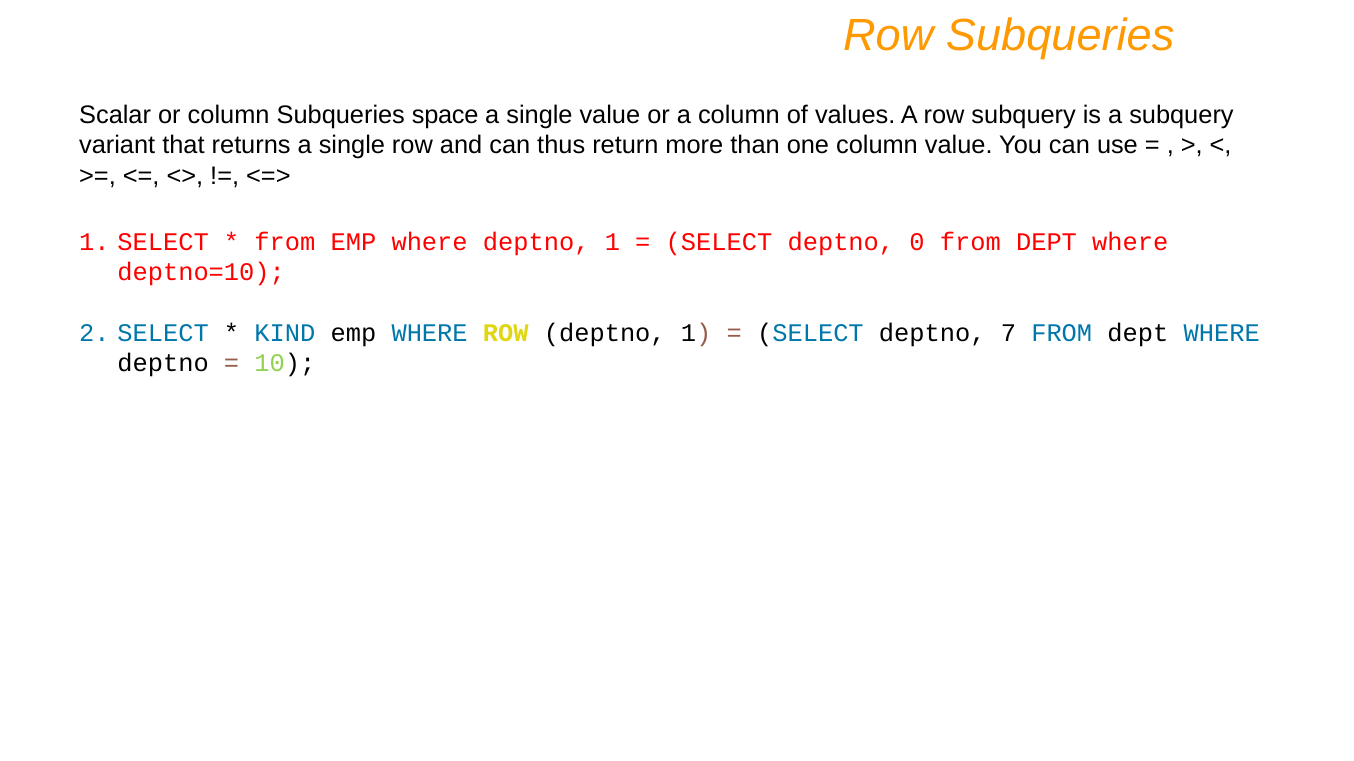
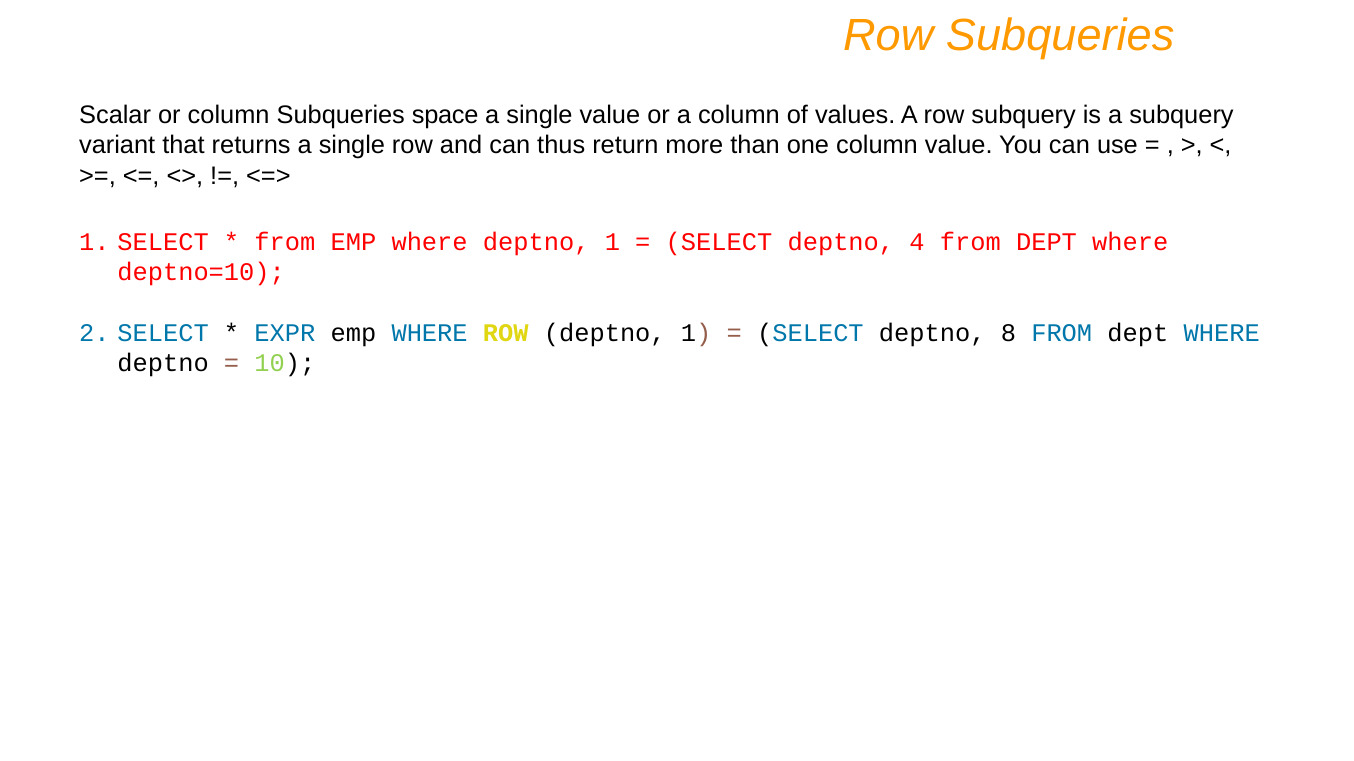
0: 0 -> 4 (917, 242)
KIND: KIND -> EXPR (285, 333)
7: 7 -> 8 (1008, 333)
